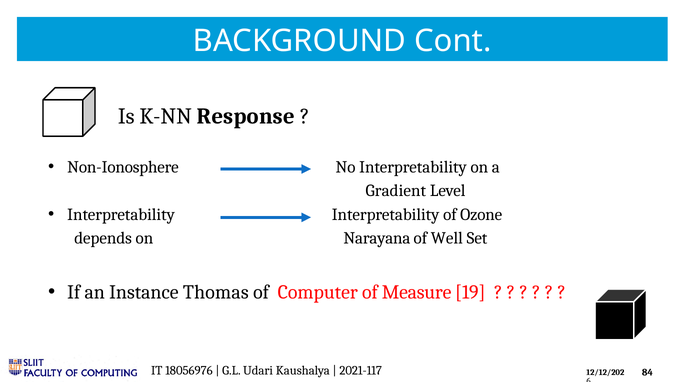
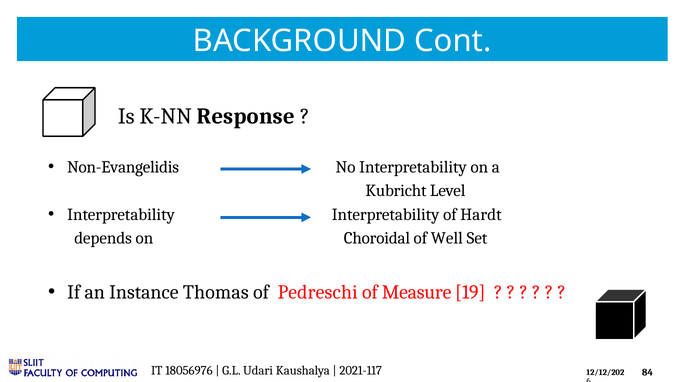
Non-Ionosphere: Non-Ionosphere -> Non-Evangelidis (123, 167)
Gradient: Gradient -> Kubricht (396, 191)
Ozone: Ozone -> Hardt (481, 214)
Narayana: Narayana -> Choroidal (377, 238)
Computer: Computer -> Pedreschi (318, 292)
